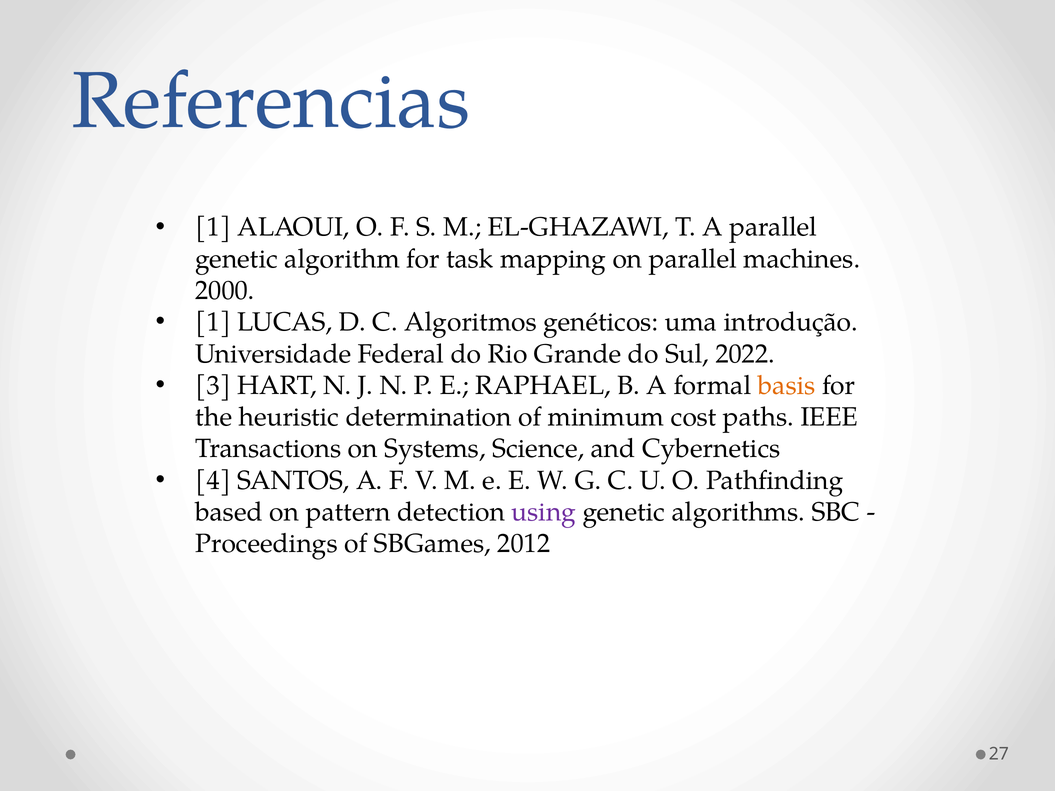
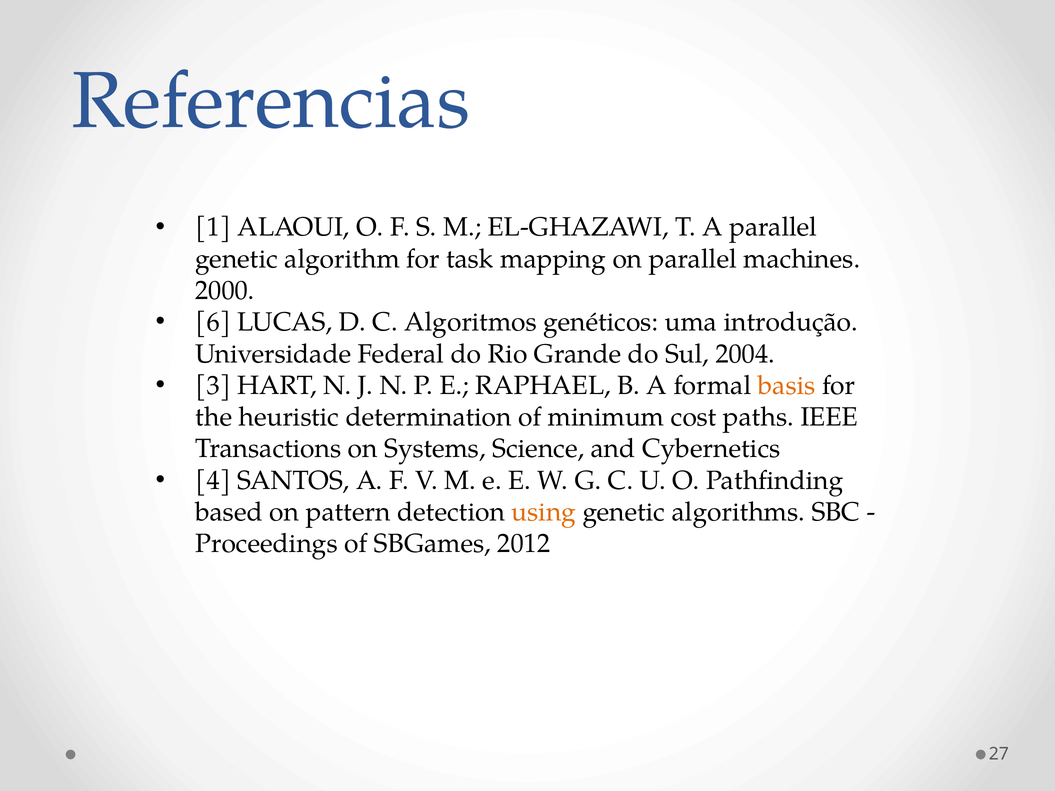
1: 1 -> 6 (213, 322)
2022: 2022 -> 2004 (745, 354)
using colour: purple -> orange (544, 512)
